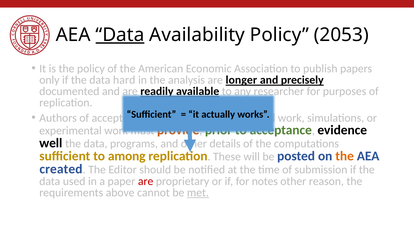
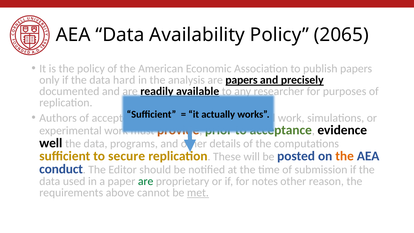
Data underline: present -> none (120, 35)
2053: 2053 -> 2065 (341, 35)
are longer: longer -> papers (241, 80)
among: among -> secure (127, 156)
created: created -> conduct (61, 169)
are colour: red -> green (146, 181)
